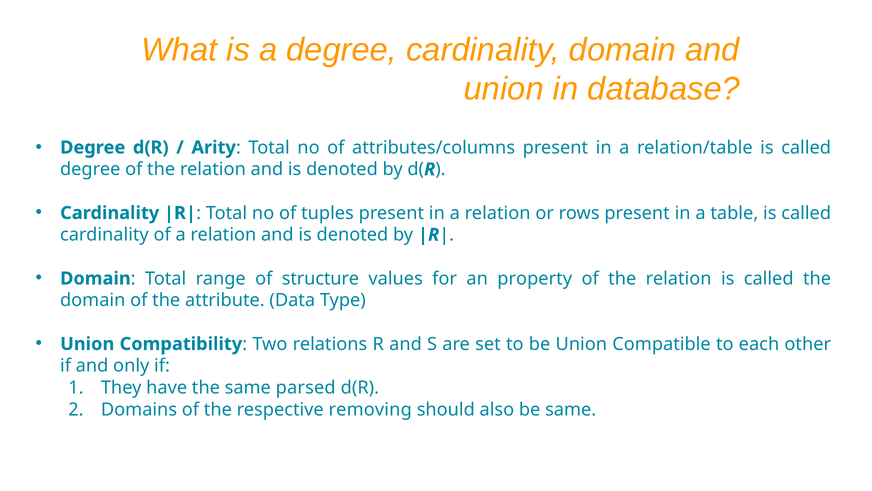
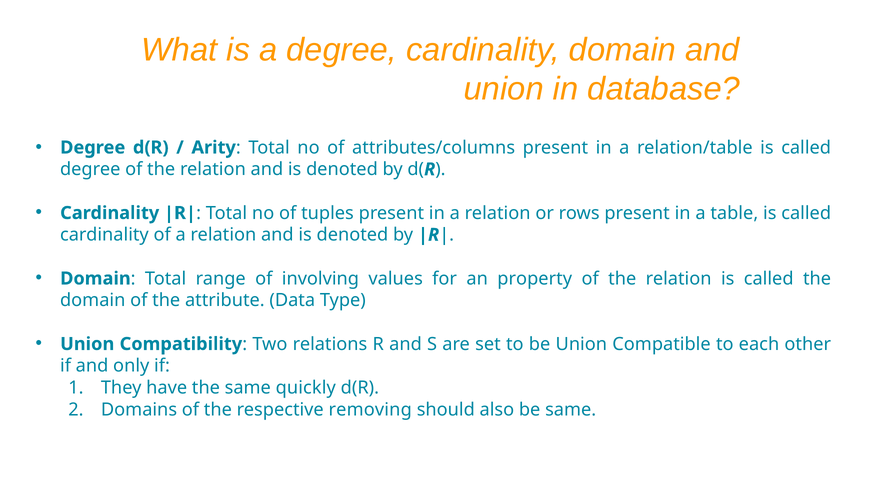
structure: structure -> involving (320, 278)
parsed: parsed -> quickly (306, 387)
